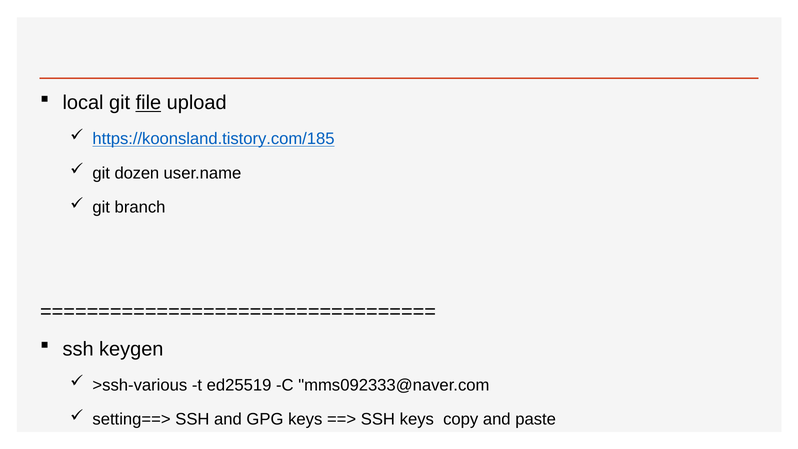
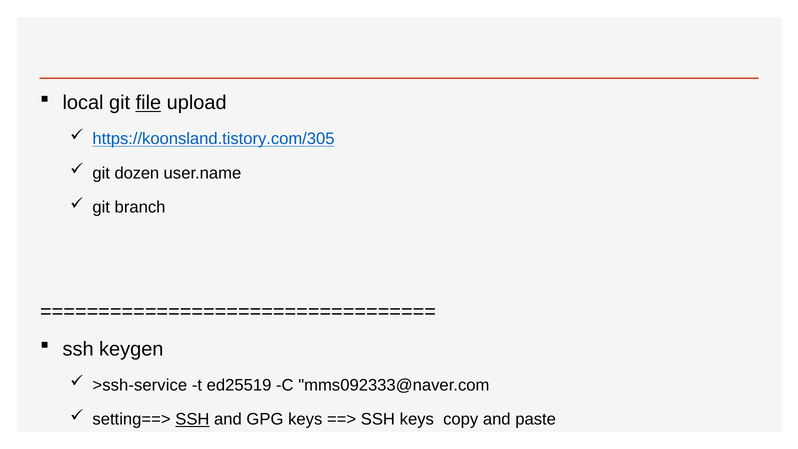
https://koonsland.tistory.com/185: https://koonsland.tistory.com/185 -> https://koonsland.tistory.com/305 (213, 139)
>ssh-various: >ssh-various -> >ssh-service (140, 385)
SSH underline: none -> present (192, 419)
